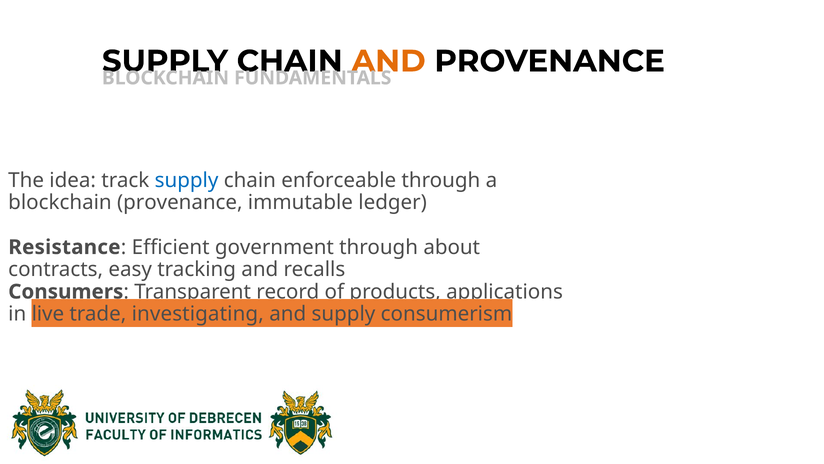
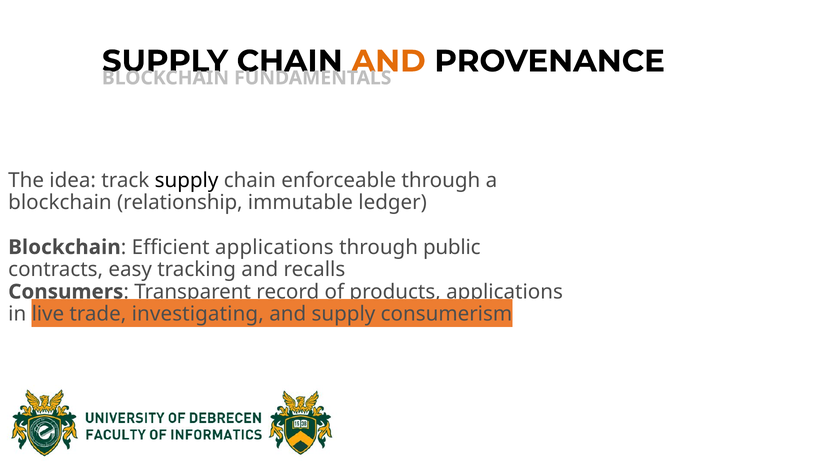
supply colour: blue -> black (187, 180)
blockchain provenance: provenance -> relationship (180, 203)
Resistance: Resistance -> Blockchain (64, 247)
Efficient government: government -> applications (274, 247)
about: about -> public (452, 247)
